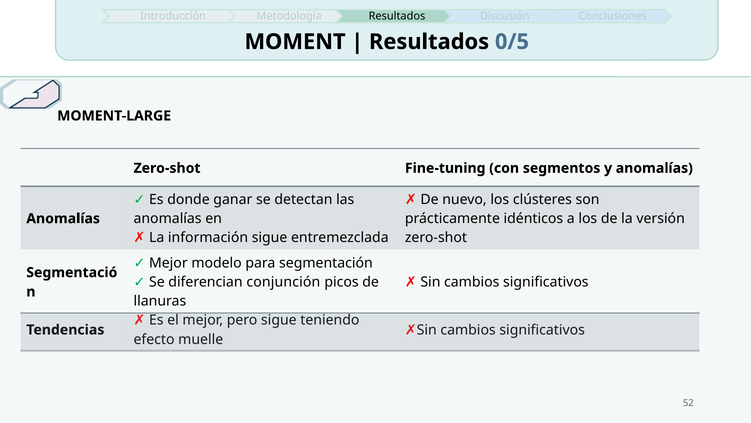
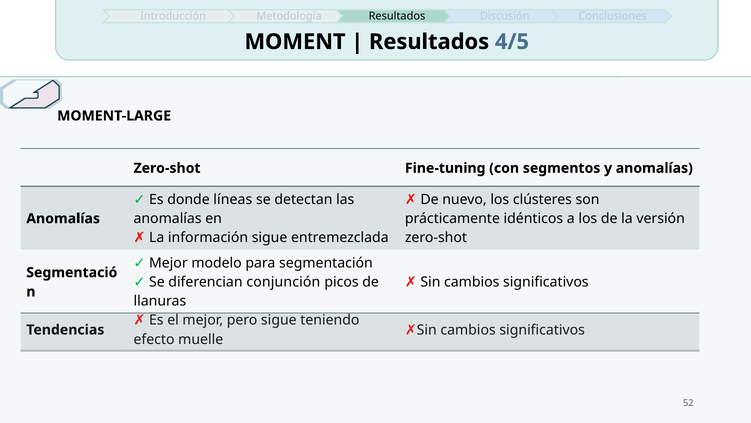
0/5: 0/5 -> 4/5 (512, 42)
ganar: ganar -> líneas (233, 199)
